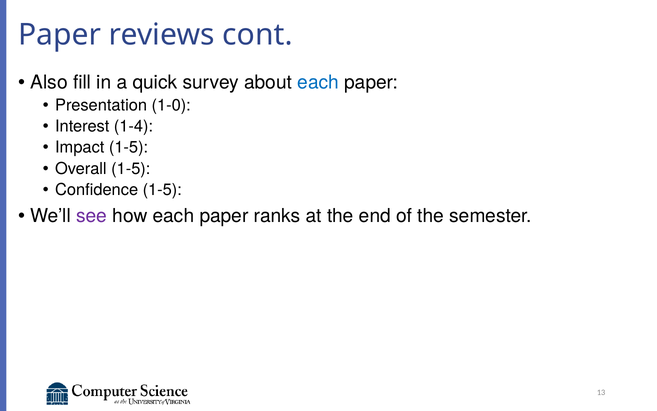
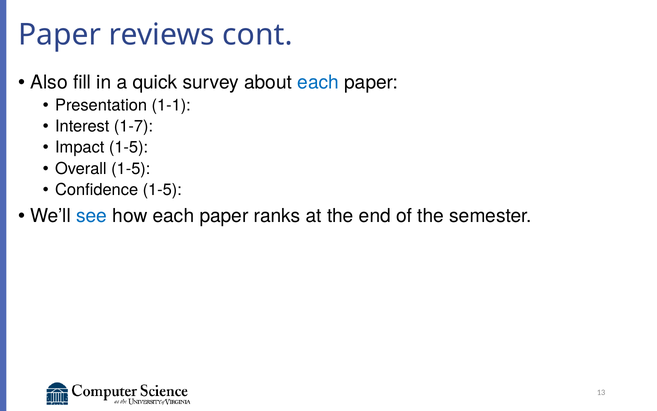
1-0: 1-0 -> 1-1 (171, 105)
1-4: 1-4 -> 1-7 (133, 126)
see colour: purple -> blue (92, 216)
